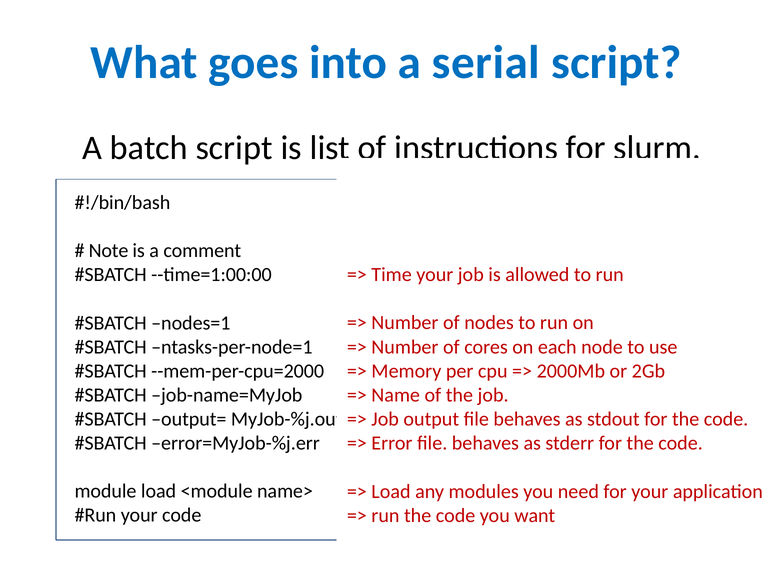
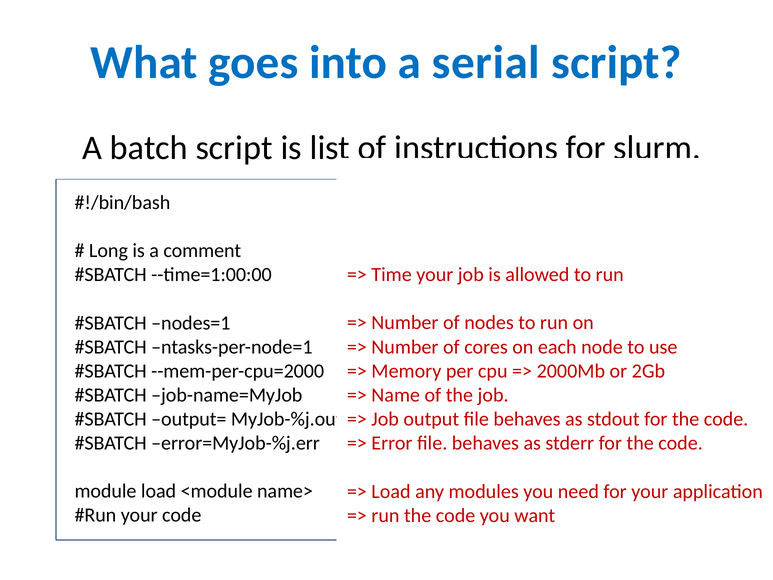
Note: Note -> Long (108, 251)
